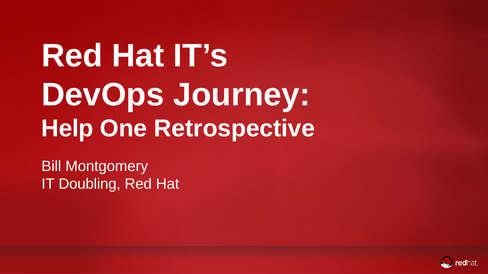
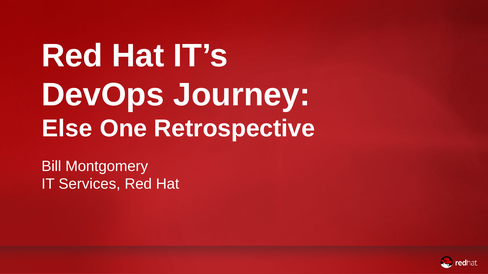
Help: Help -> Else (67, 129)
Doubling: Doubling -> Services (89, 184)
